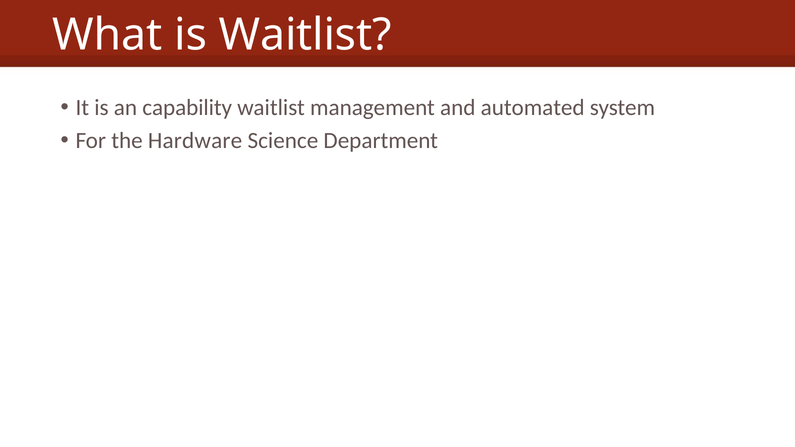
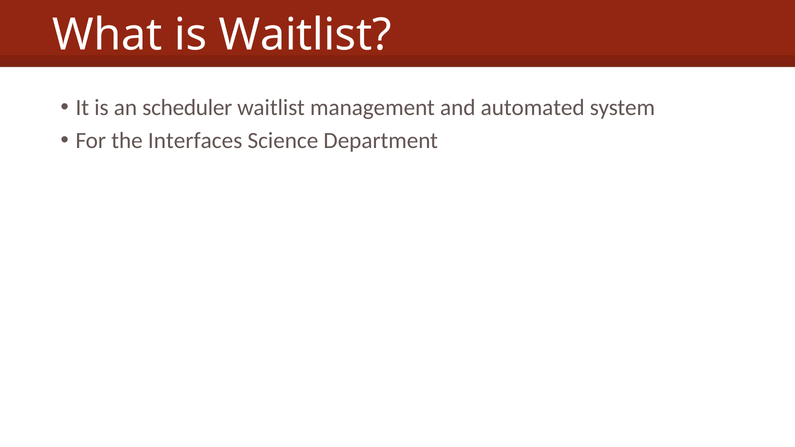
capability: capability -> scheduler (187, 107)
Hardware: Hardware -> Interfaces (195, 141)
